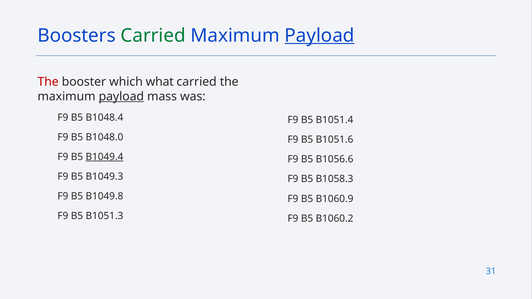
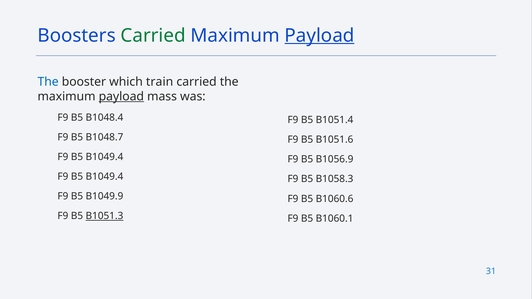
The colour: red -> blue (48, 82)
what: what -> train (160, 82)
B1048.0: B1048.0 -> B1048.7 (104, 137)
B1049.4 underline: present -> none (104, 157)
B1056.6: B1056.6 -> B1056.9 (335, 159)
B1049.3: B1049.3 -> B1049.4 (104, 177)
B1049.8: B1049.8 -> B1049.9 (104, 196)
B1060.9: B1060.9 -> B1060.6 (335, 199)
B1051.3 underline: none -> present (104, 216)
B1060.2: B1060.2 -> B1060.1 (335, 219)
